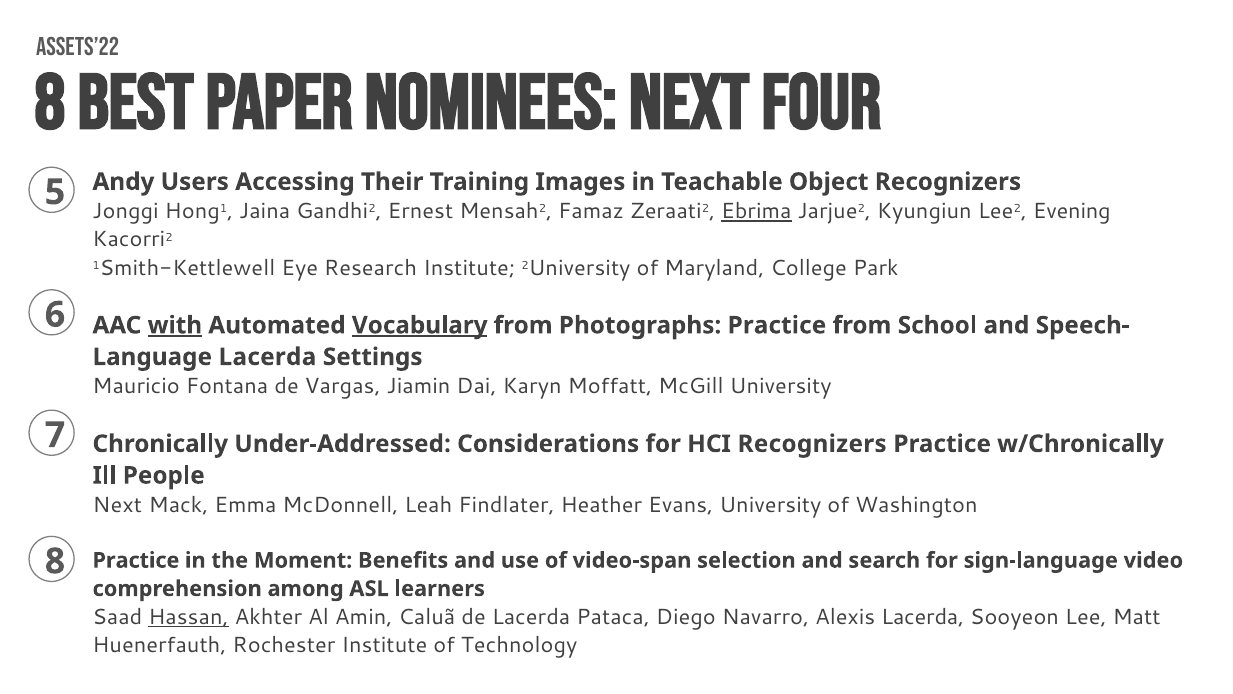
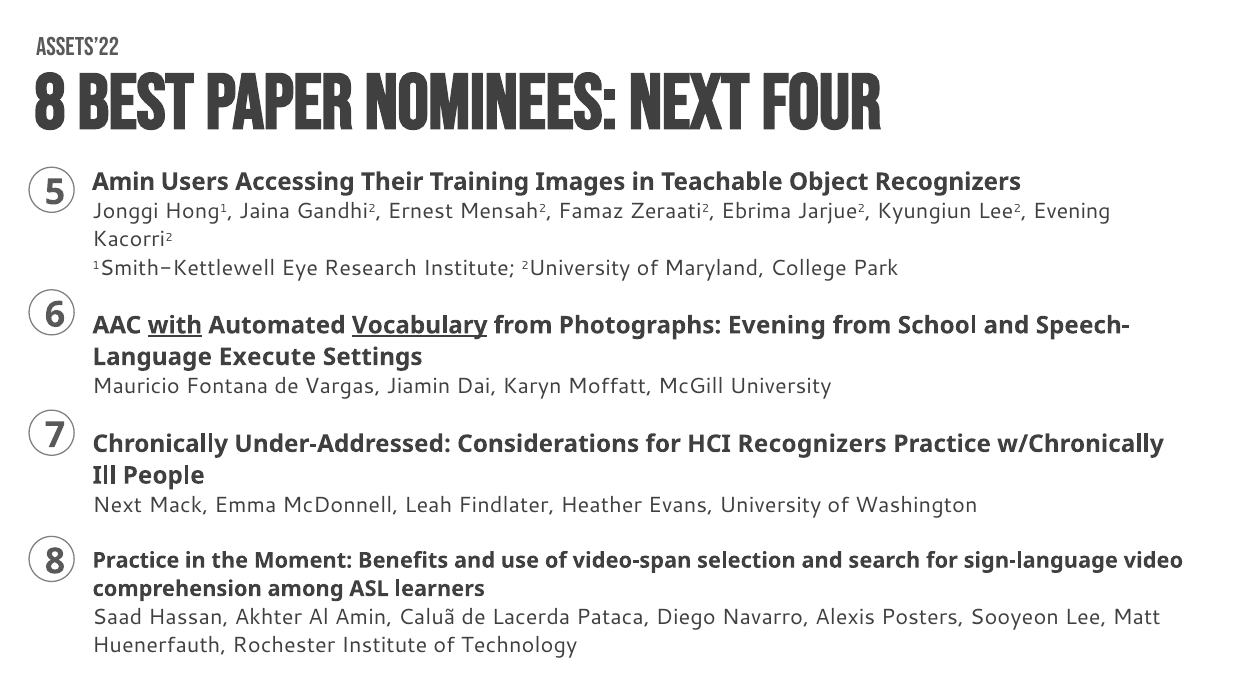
Andy: Andy -> Amin (124, 182)
Ebrima underline: present -> none (756, 211)
Photographs Practice: Practice -> Evening (777, 325)
Lacerda: Lacerda -> Execute (267, 357)
Hassan underline: present -> none (189, 617)
Alexis Lacerda: Lacerda -> Posters (923, 617)
